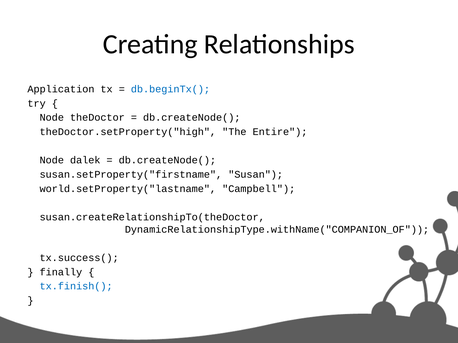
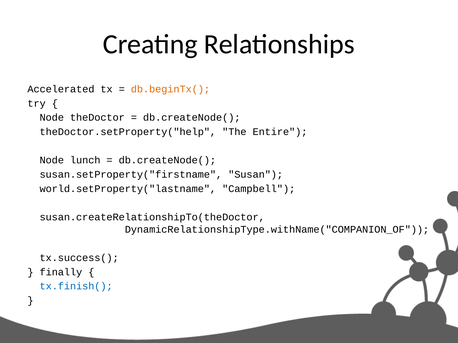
Application: Application -> Accelerated (61, 89)
db.beginTx( colour: blue -> orange (170, 89)
theDoctor.setProperty("high: theDoctor.setProperty("high -> theDoctor.setProperty("help (128, 132)
dalek: dalek -> lunch (85, 160)
